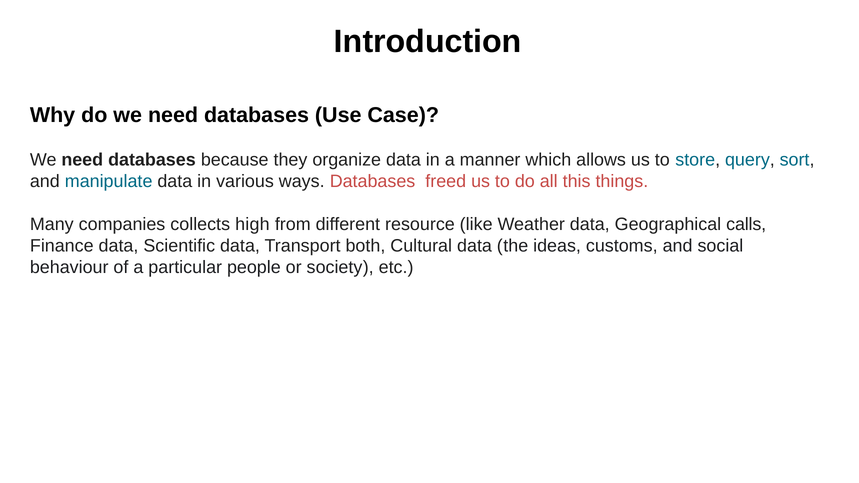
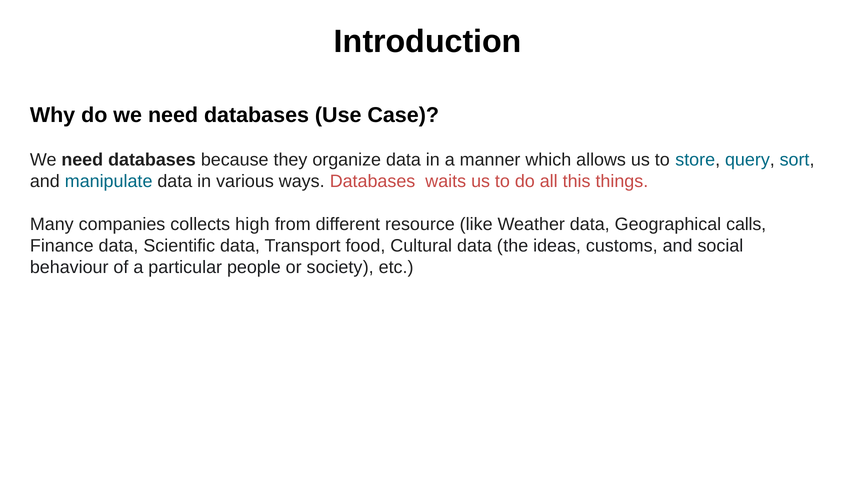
freed: freed -> waits (446, 181)
both: both -> food (365, 246)
